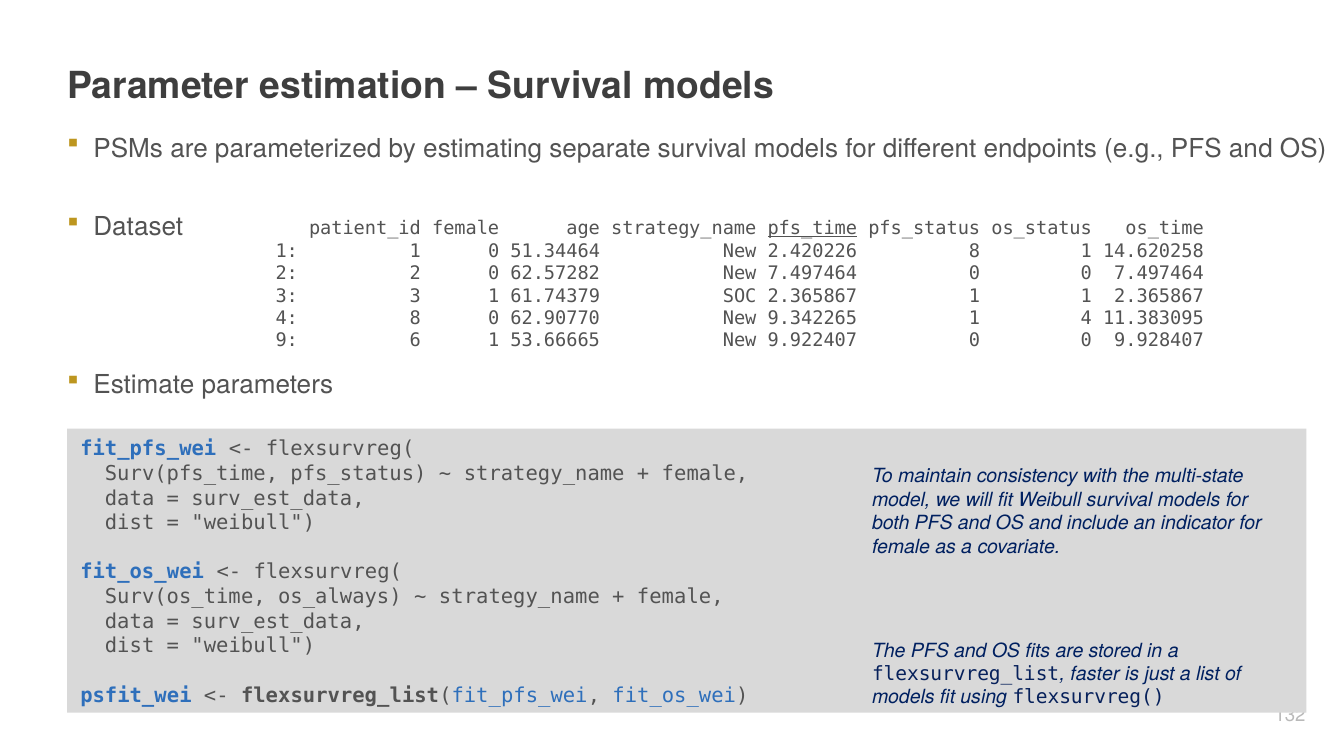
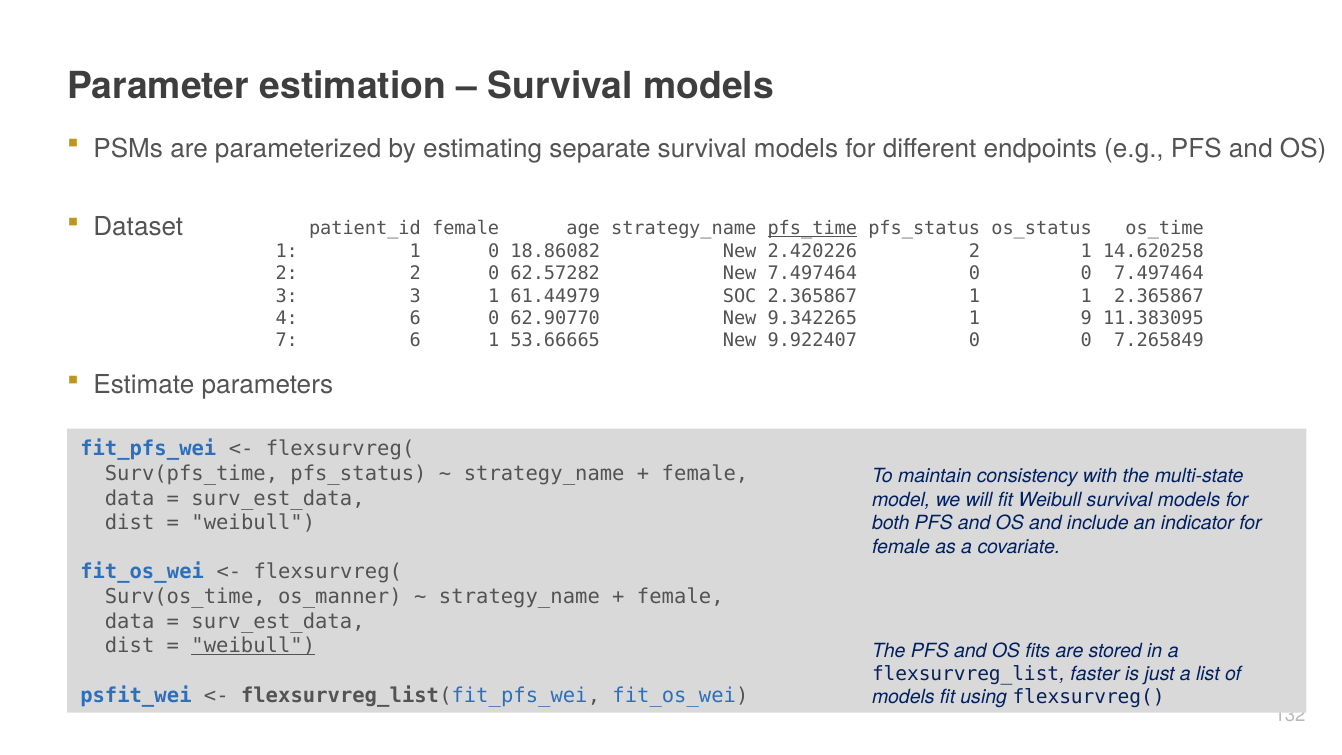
51.34464: 51.34464 -> 18.86082 (555, 251)
2.420226 8: 8 -> 2 (975, 251)
61.74379: 61.74379 -> 61.44979 (555, 296)
4 8: 8 -> 6 (415, 318)
1 4: 4 -> 9 (1086, 318)
9: 9 -> 7 (287, 341)
9.928407: 9.928407 -> 7.265849 (1159, 341)
os_always: os_always -> os_manner (340, 597)
weibull underline: none -> present (253, 646)
